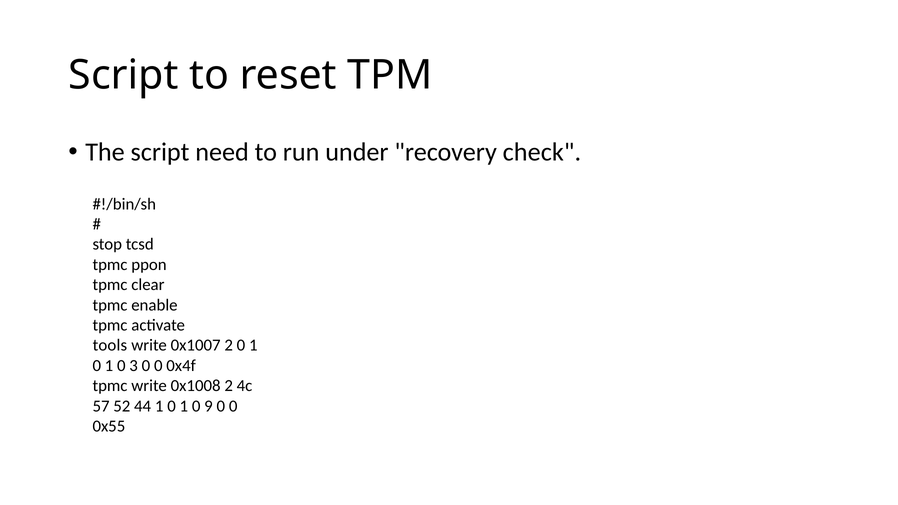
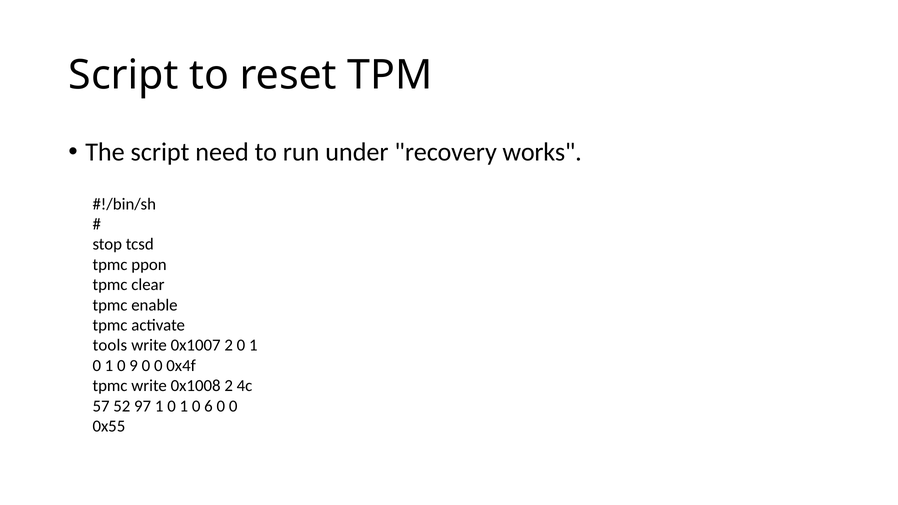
check: check -> works (542, 152)
3: 3 -> 9 (134, 366)
44: 44 -> 97 (143, 406)
9: 9 -> 6 (209, 406)
